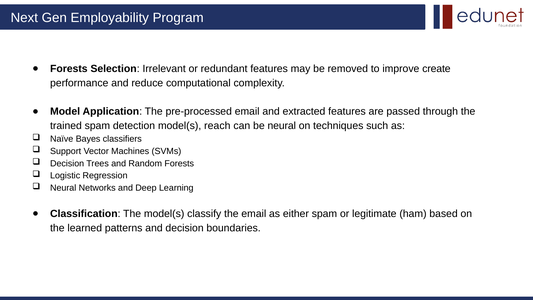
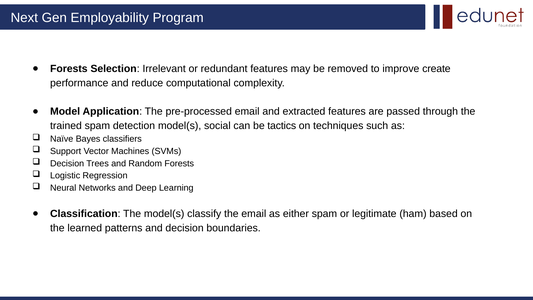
reach: reach -> social (217, 126)
be neural: neural -> tactics (282, 126)
